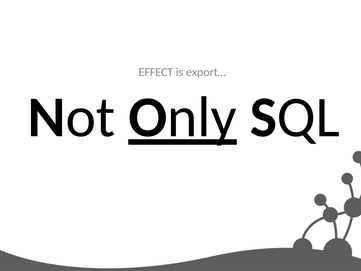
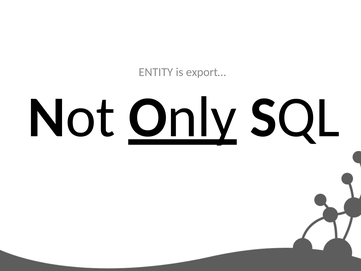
EFFECT: EFFECT -> ENTITY (156, 72)
